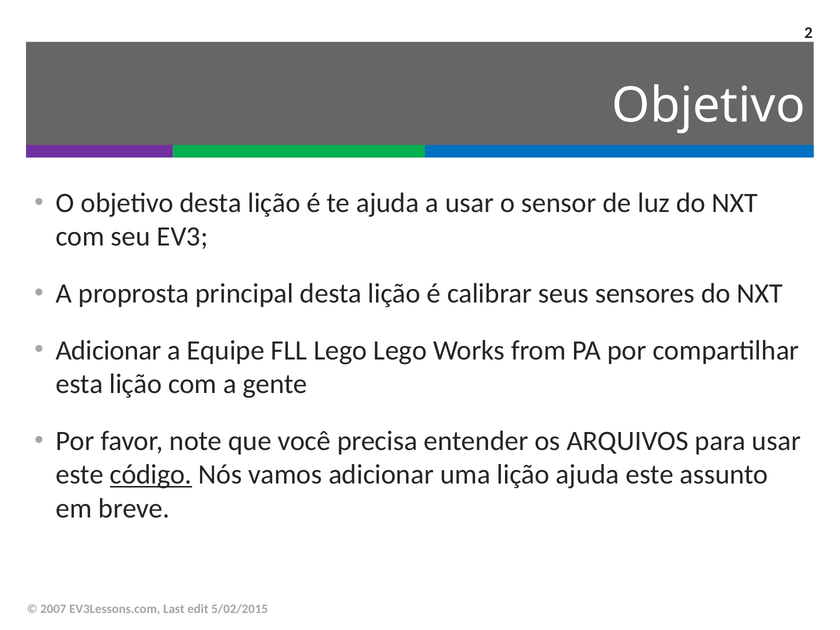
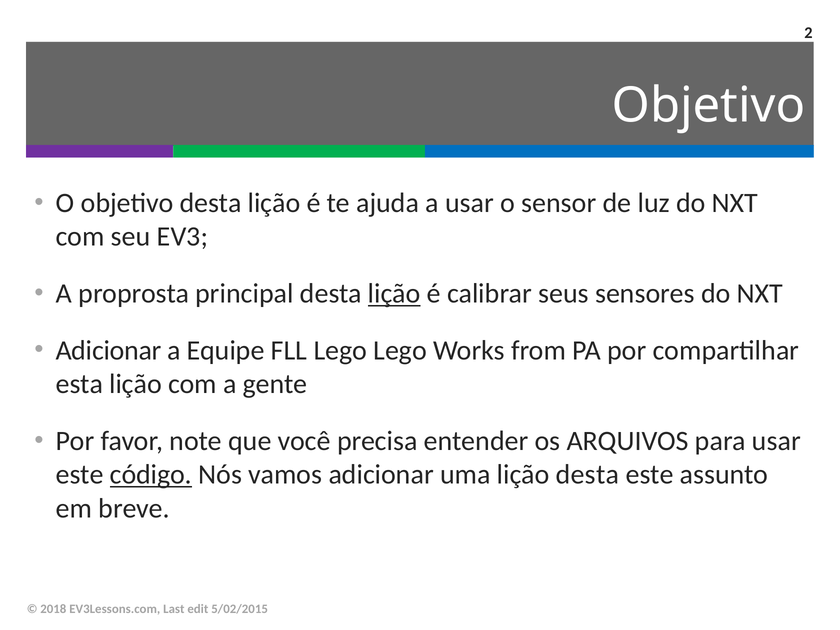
lição underline: none -> present (394, 294)
lição ajuda: ajuda -> desta (588, 475)
2007: 2007 -> 2018 (53, 609)
